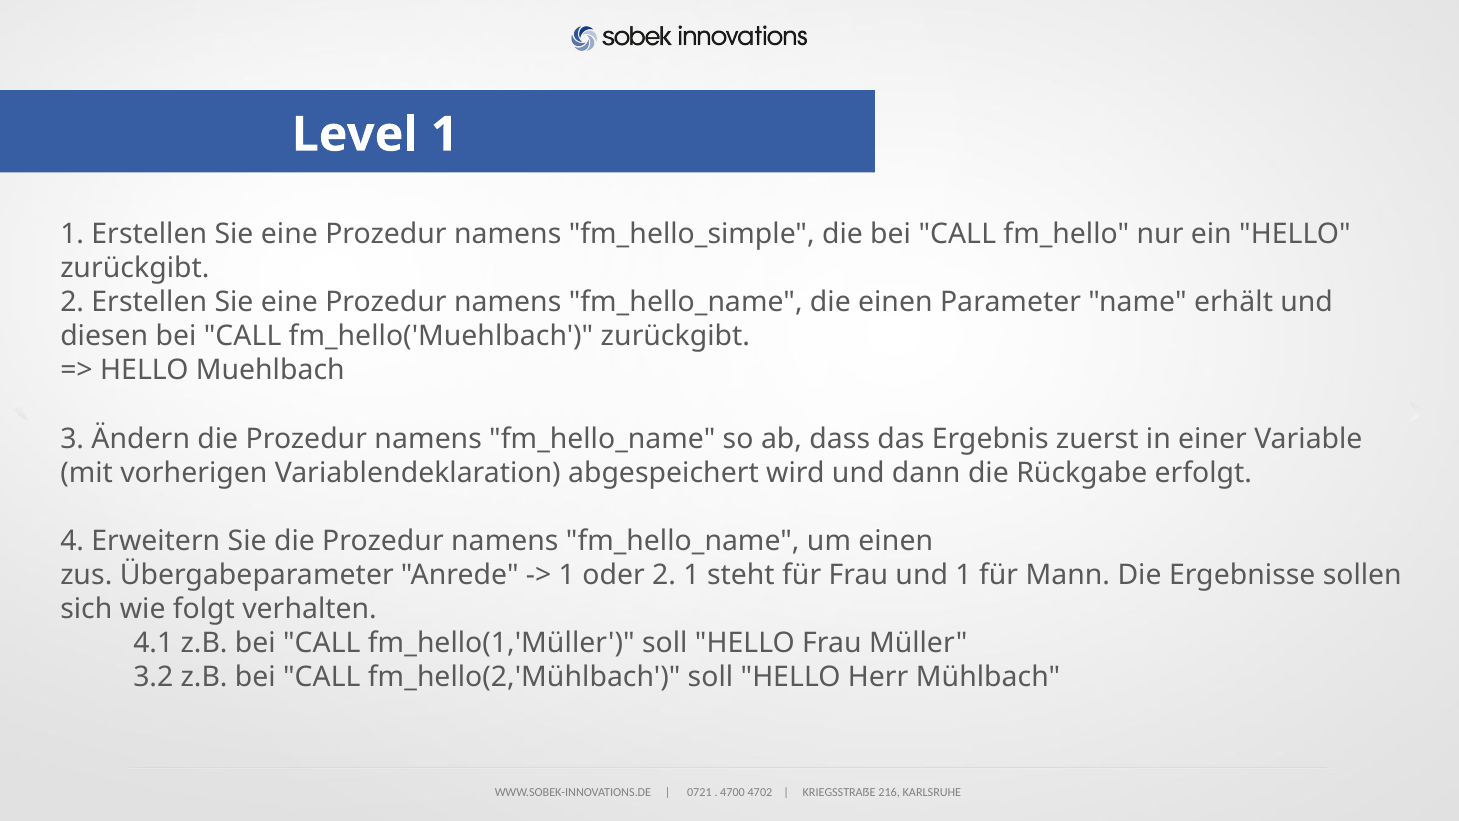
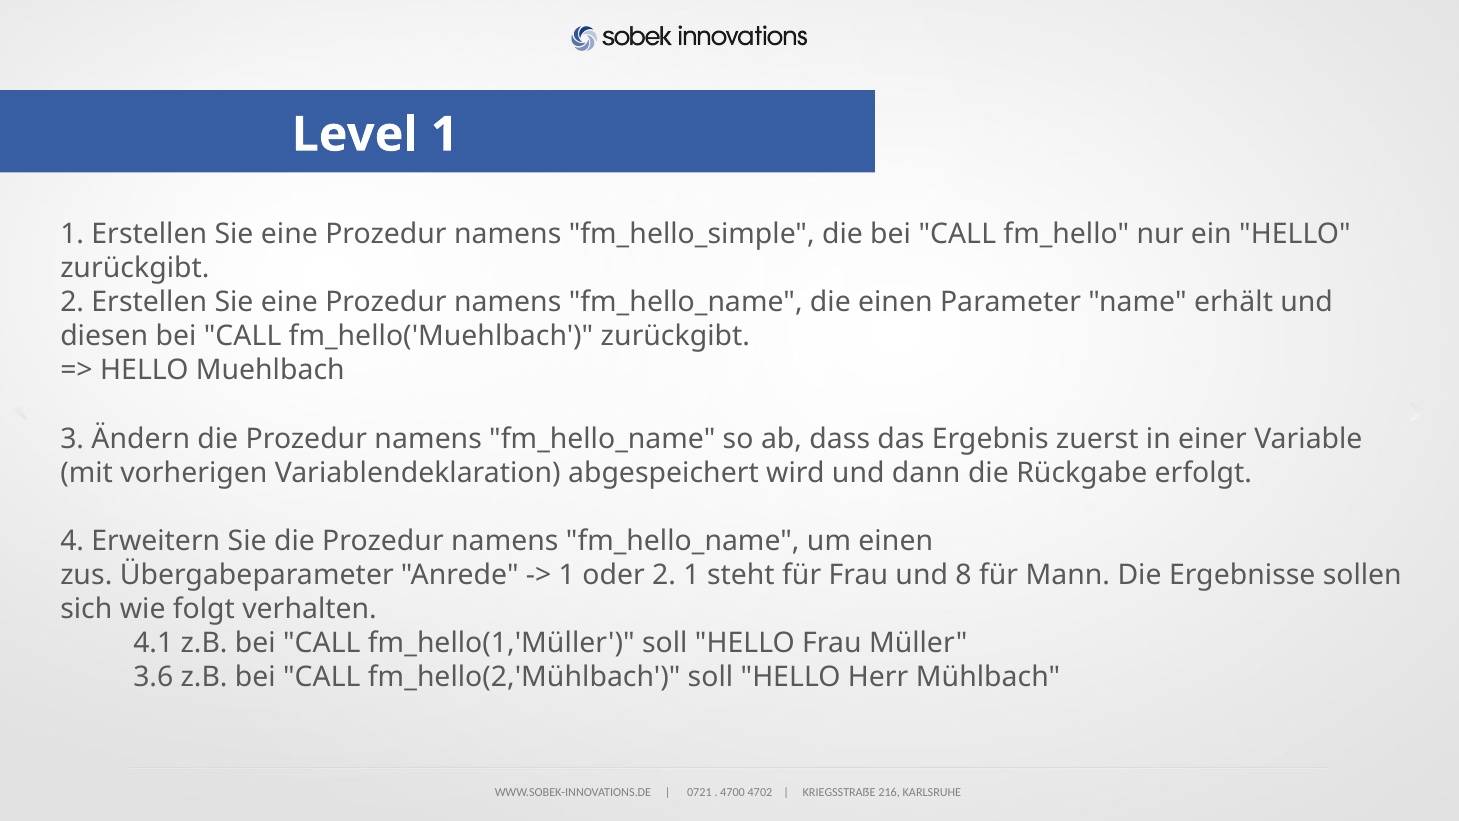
und 1: 1 -> 8 (964, 575)
3.2: 3.2 -> 3.6 (153, 677)
